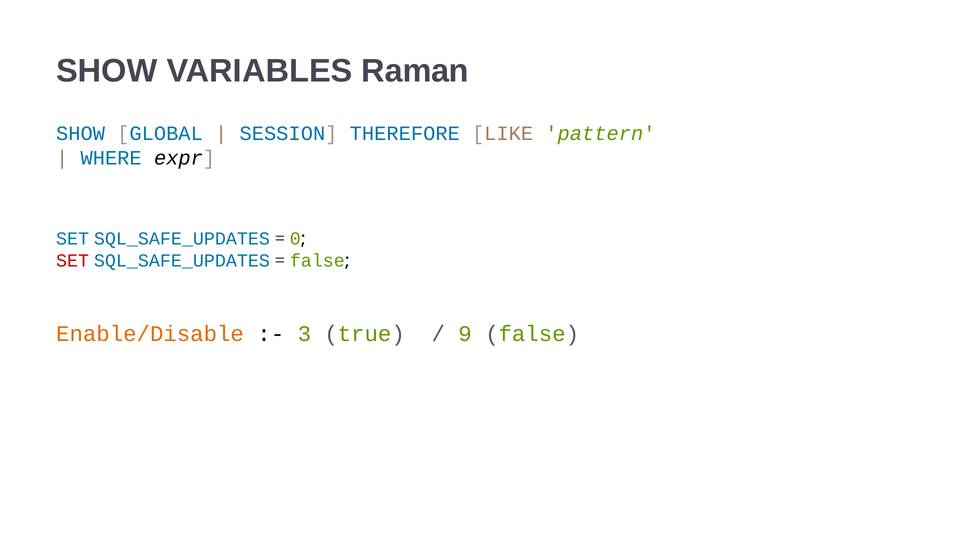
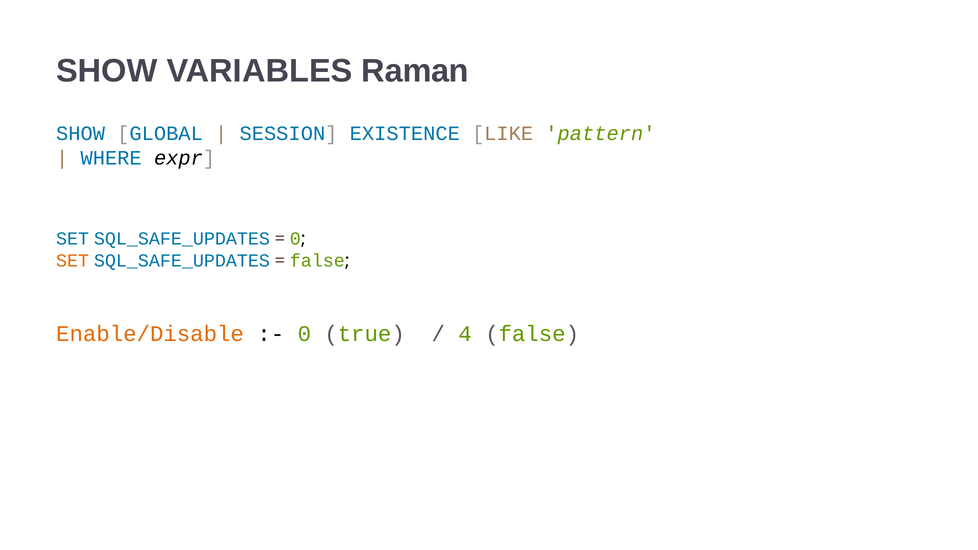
THEREFORE: THEREFORE -> EXISTENCE (405, 133)
SET colour: red -> orange (73, 261)
3: 3 -> 0 (304, 334)
9: 9 -> 4 (465, 334)
